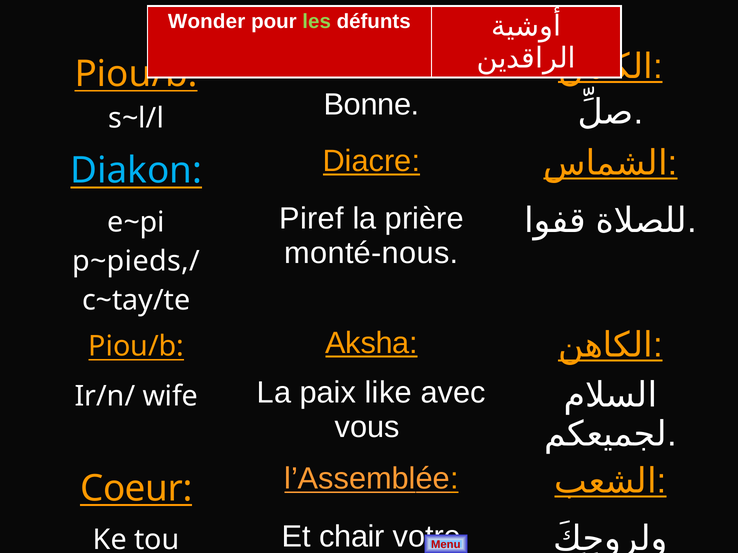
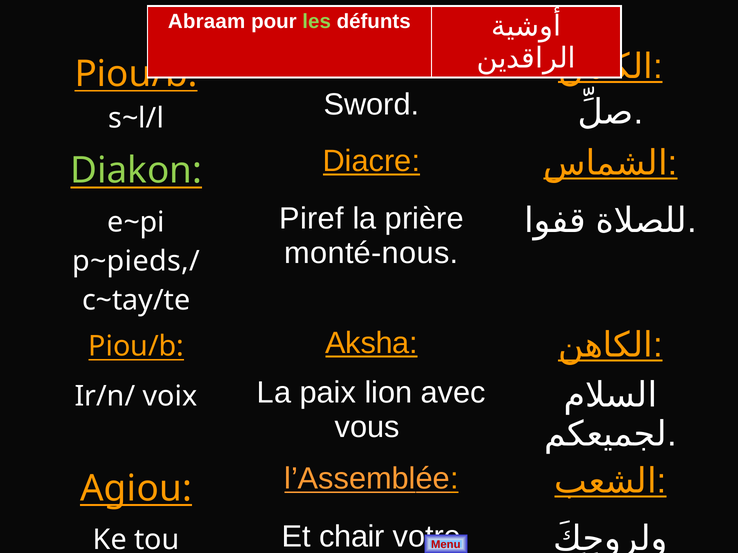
Wonder: Wonder -> Abraam (207, 22)
Bonne: Bonne -> Sword (371, 105)
Diakon colour: light blue -> light green (136, 171)
wife: wife -> voix (170, 397)
like: like -> lion (388, 393)
Coeur: Coeur -> Agiou (136, 489)
